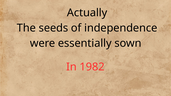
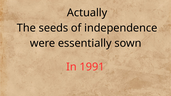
1982: 1982 -> 1991 (92, 67)
